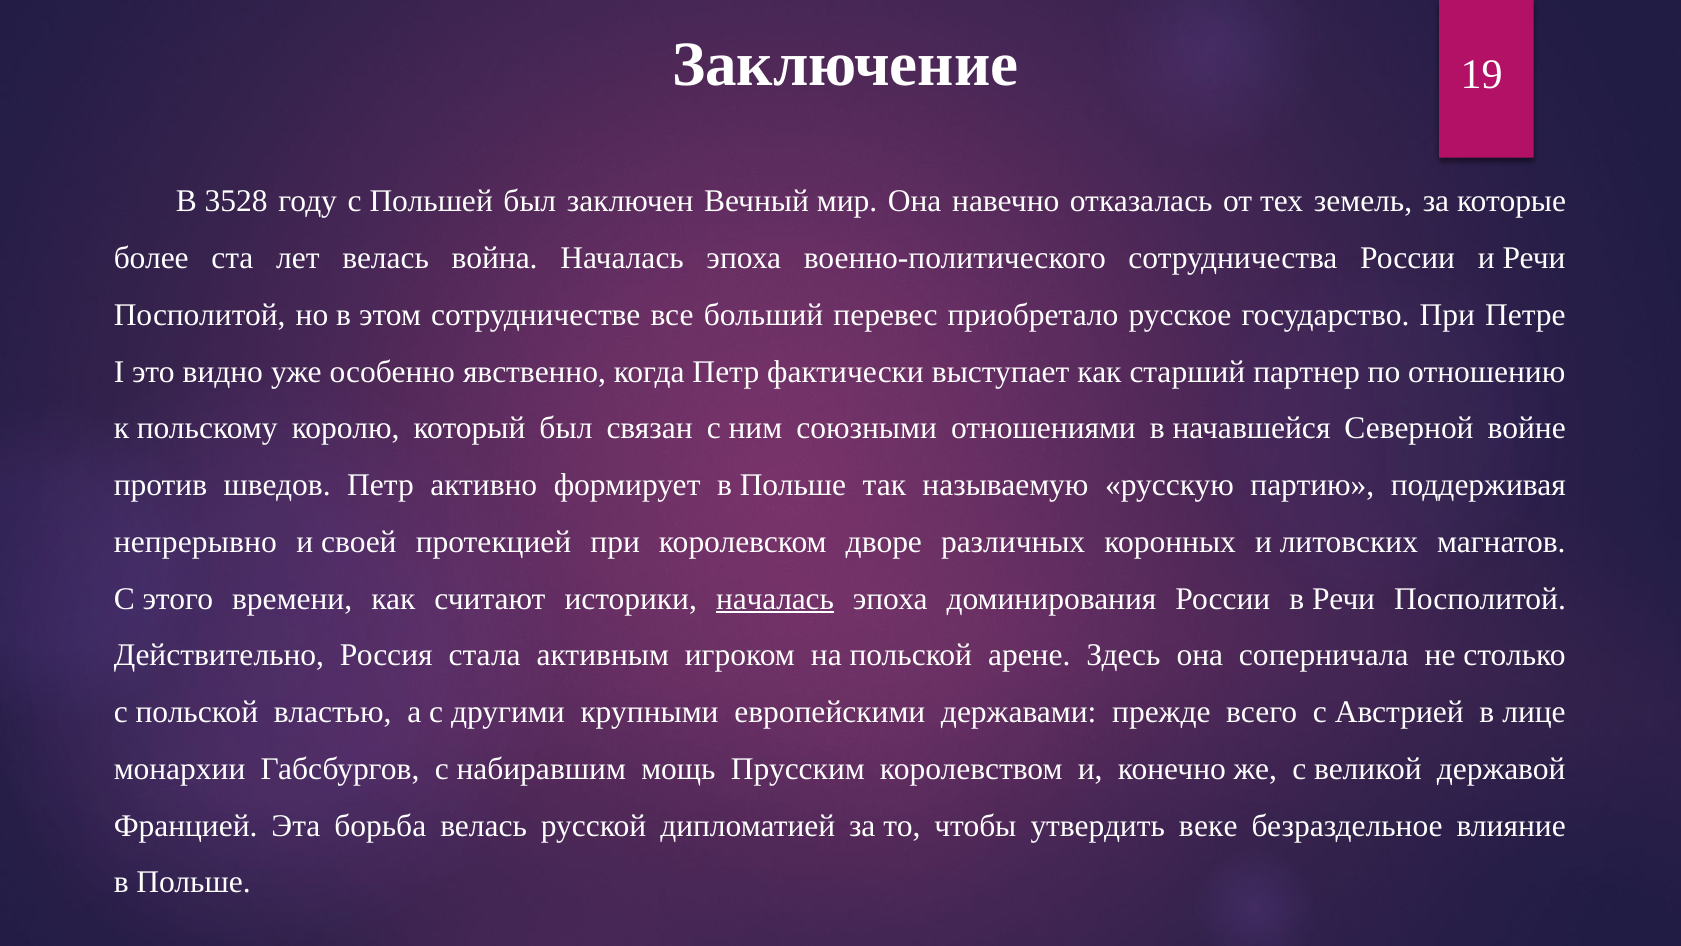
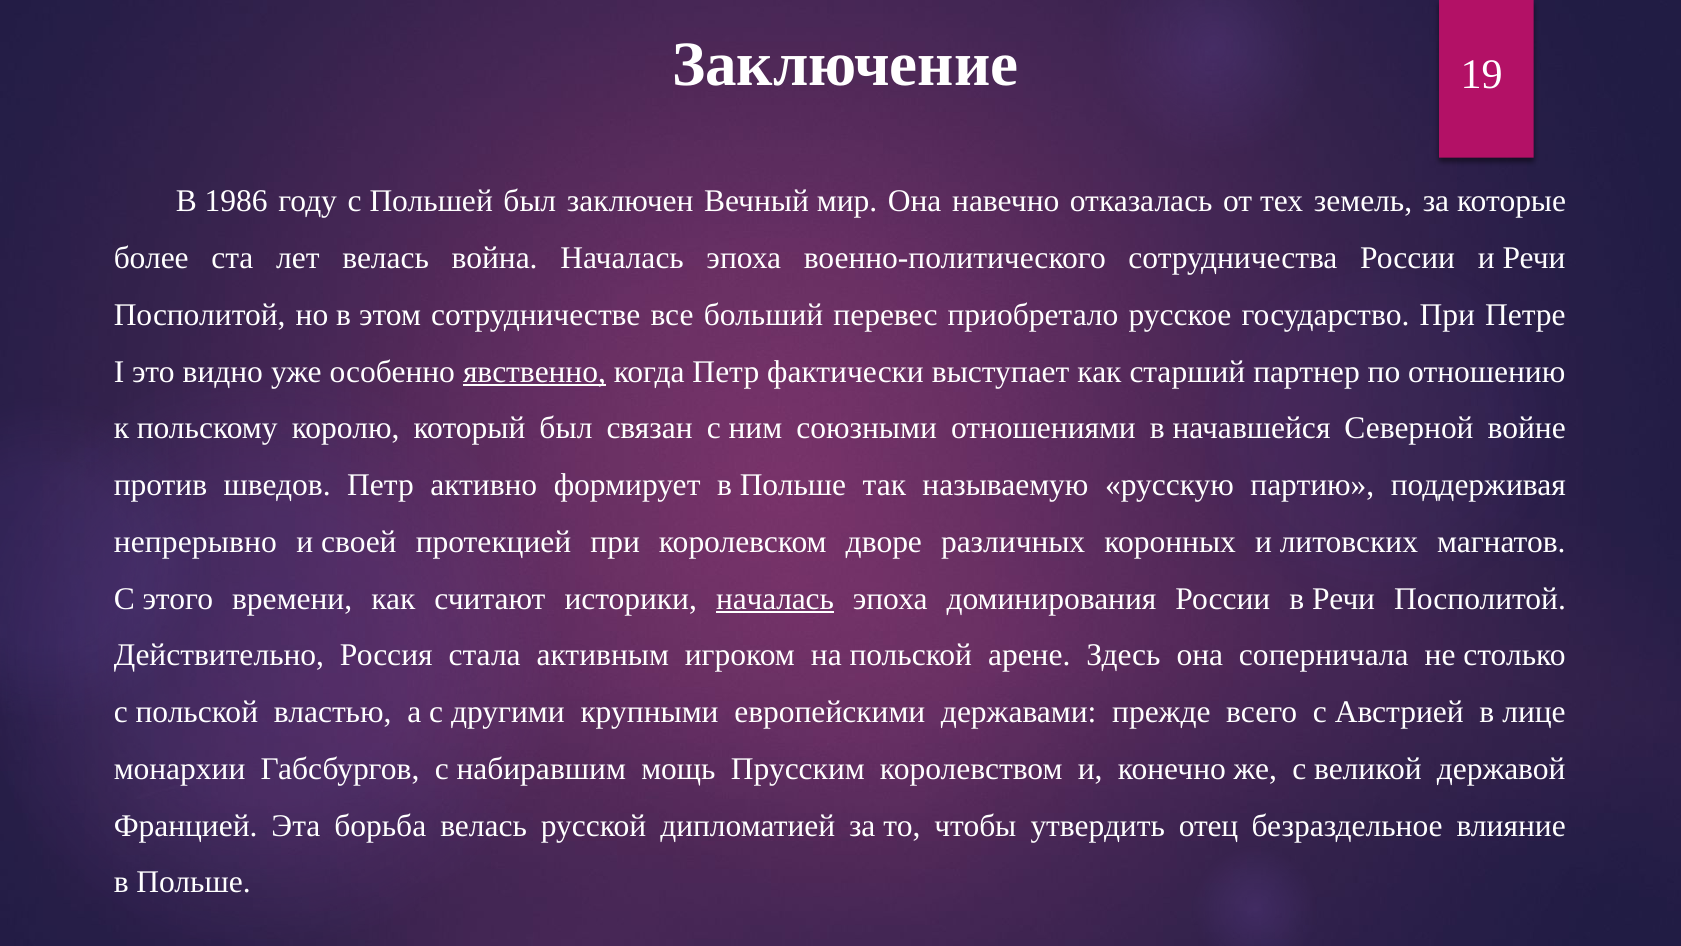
3528: 3528 -> 1986 (236, 201)
явственно underline: none -> present (534, 371)
веке: веке -> отец (1208, 825)
